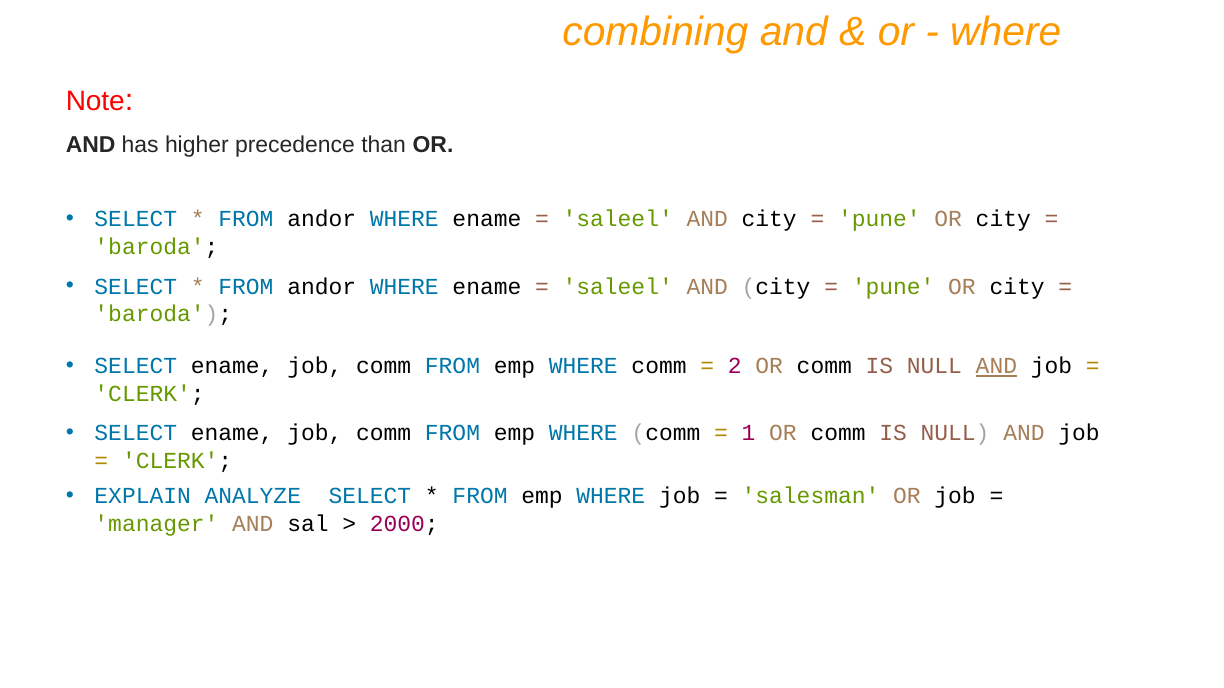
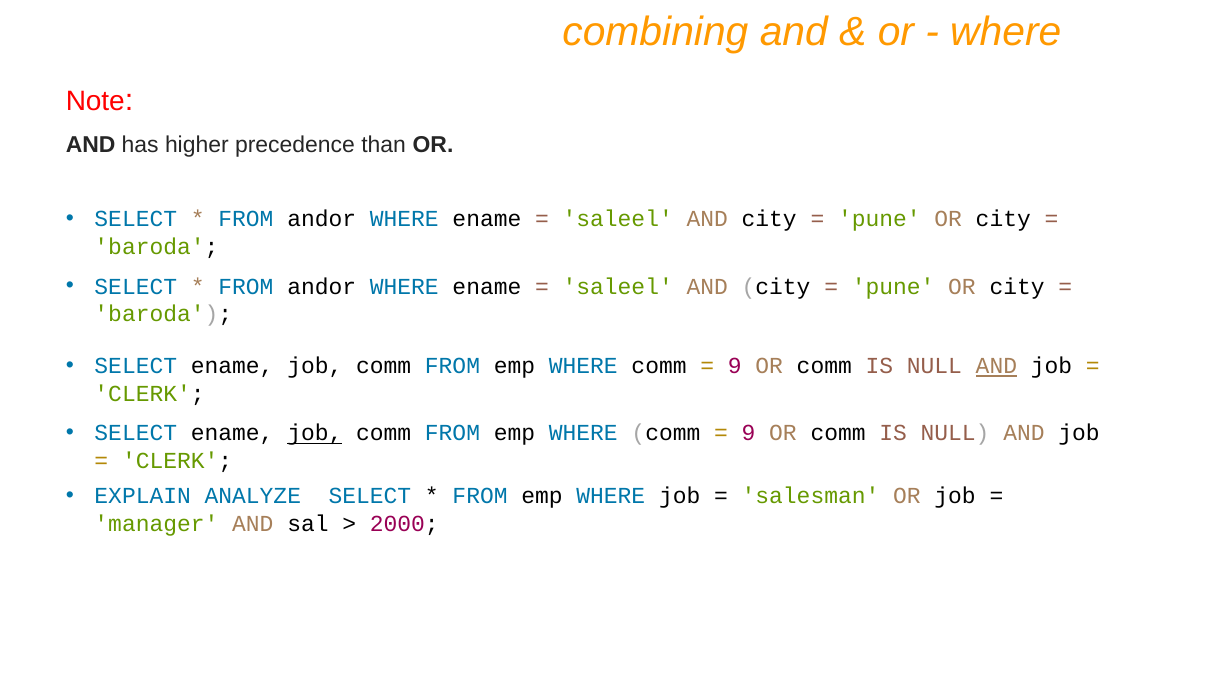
2: 2 -> 9 (735, 366)
job underline: none -> present (315, 434)
1: 1 -> 9 (749, 434)
